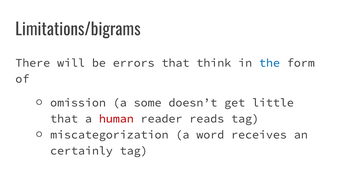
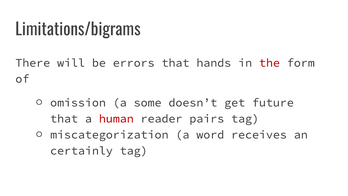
think: think -> hands (214, 63)
the colour: blue -> red (269, 63)
little: little -> future (273, 102)
reads: reads -> pairs (207, 118)
